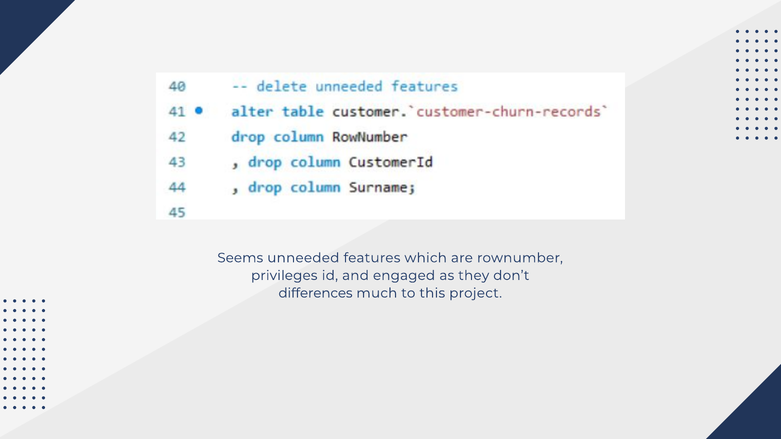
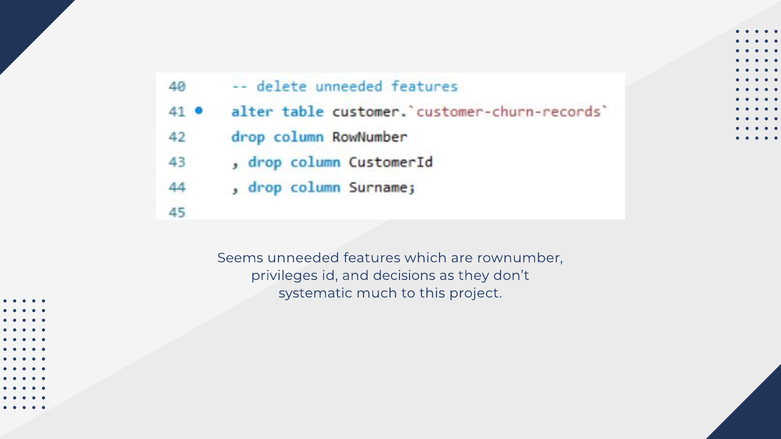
engaged: engaged -> decisions (404, 276)
differences: differences -> systematic (315, 293)
